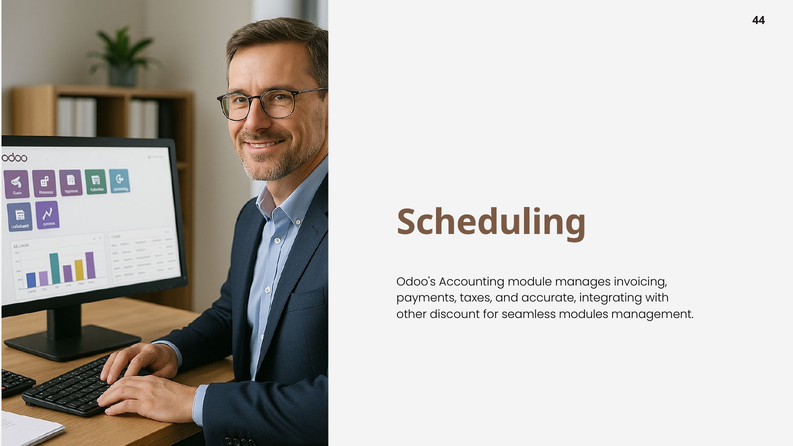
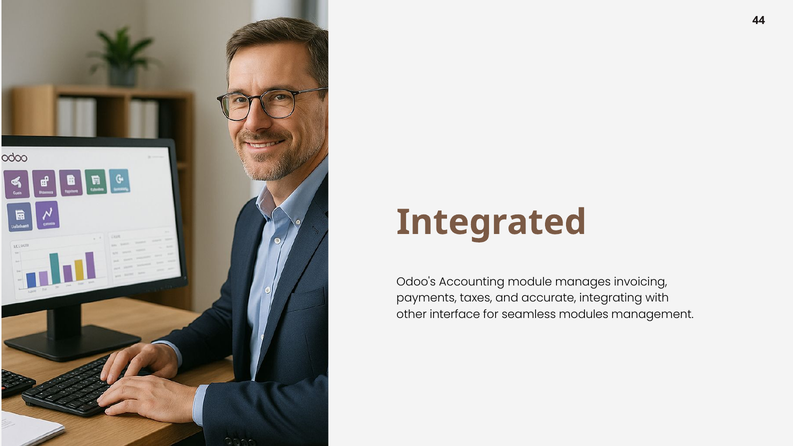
Scheduling: Scheduling -> Integrated (492, 222)
discount: discount -> interface (455, 314)
